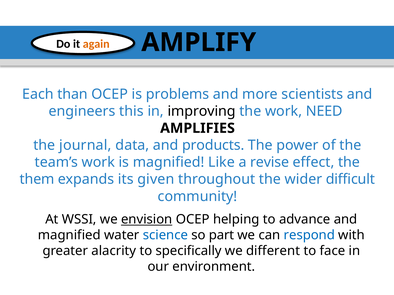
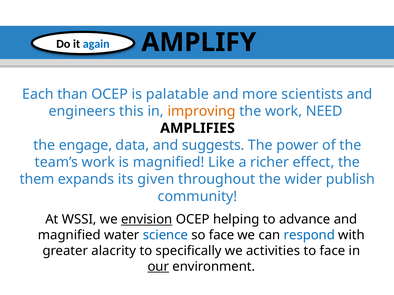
again colour: orange -> blue (96, 44)
problems: problems -> palatable (177, 94)
improving colour: black -> orange (202, 111)
journal: journal -> engage (85, 145)
products: products -> suggests (213, 145)
revise: revise -> richer (270, 163)
difficult: difficult -> publish (350, 180)
so part: part -> face (222, 236)
different: different -> activities (273, 251)
our underline: none -> present (158, 267)
